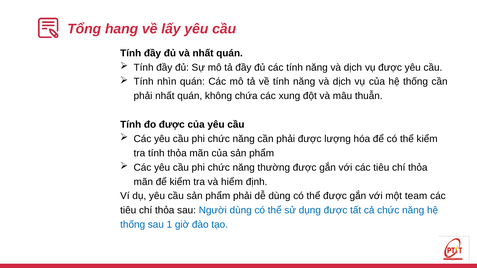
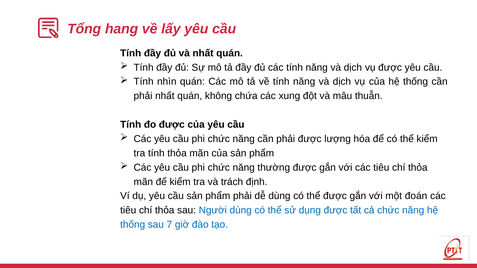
hiểm: hiểm -> trách (232, 182)
team: team -> đoán (416, 196)
1: 1 -> 7 (169, 225)
